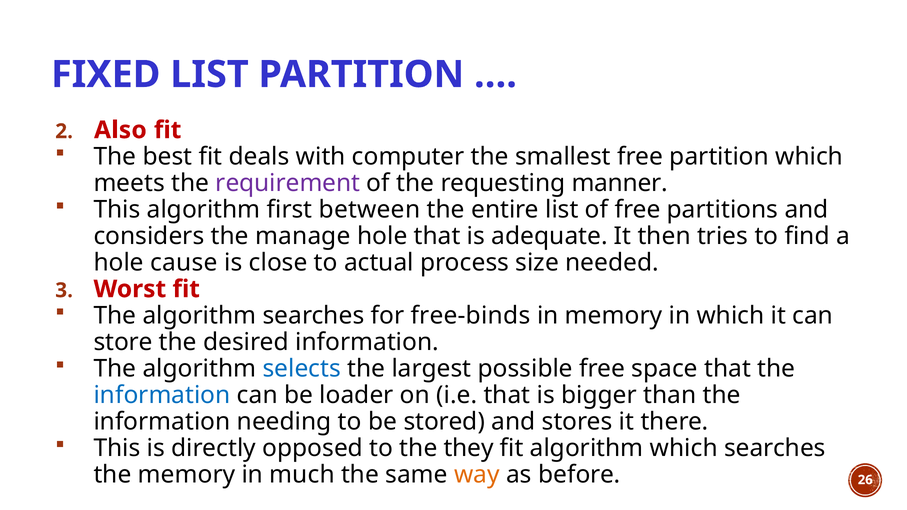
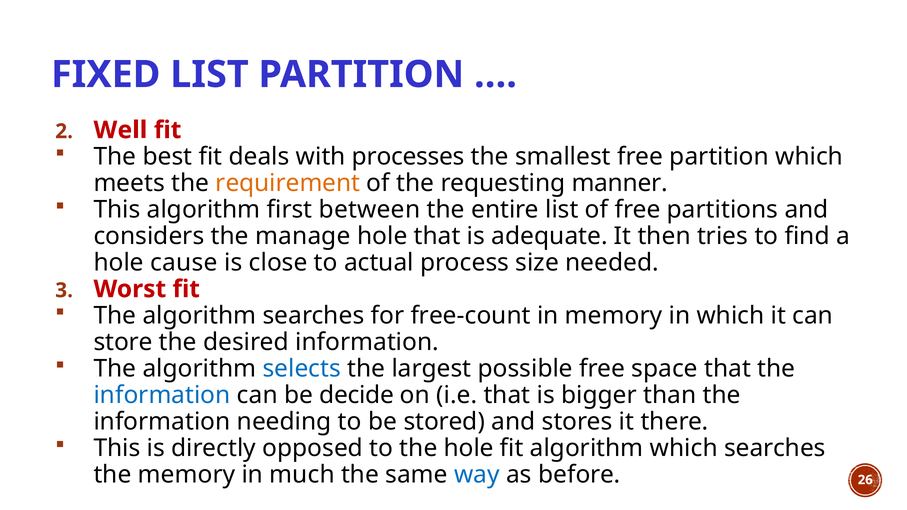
Also: Also -> Well (120, 130)
computer: computer -> processes (408, 157)
requirement colour: purple -> orange (288, 183)
free-binds: free-binds -> free-count (471, 316)
loader: loader -> decide (357, 395)
the they: they -> hole (469, 448)
way colour: orange -> blue (477, 475)
